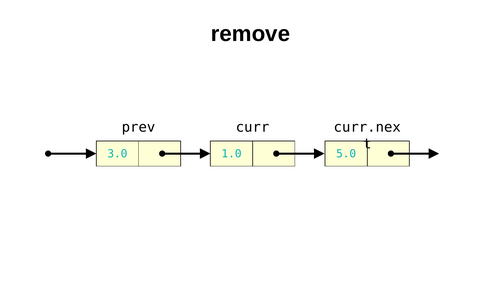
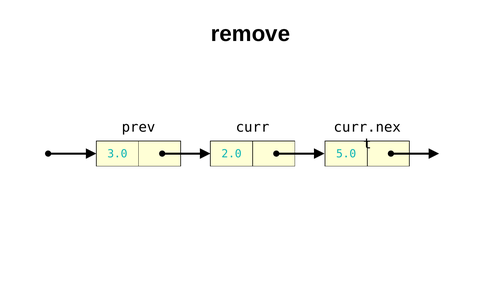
1.0: 1.0 -> 2.0 (232, 154)
